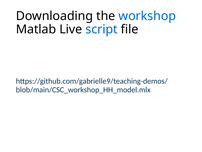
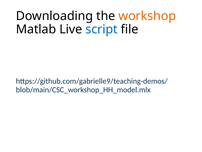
workshop colour: blue -> orange (147, 16)
